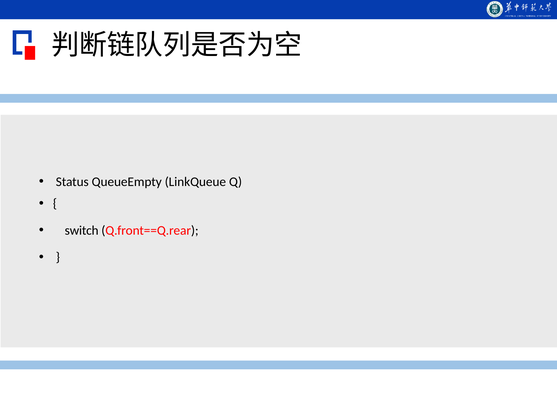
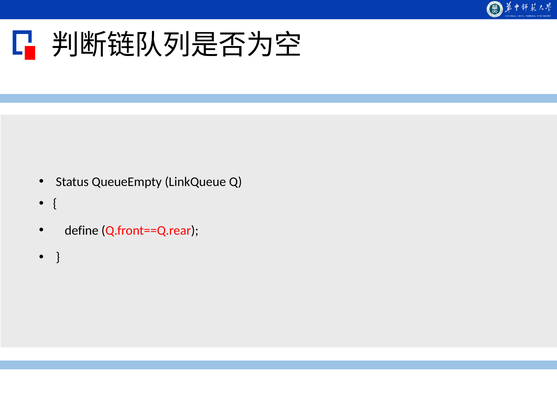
switch: switch -> define (82, 230)
